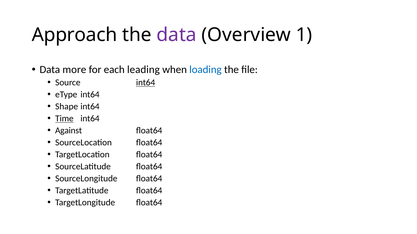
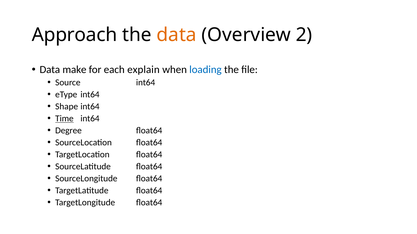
data colour: purple -> orange (177, 35)
1: 1 -> 2 (304, 35)
more: more -> make (74, 70)
leading: leading -> explain (143, 70)
int64 underline: present -> none (146, 83)
Against: Against -> Degree (68, 131)
